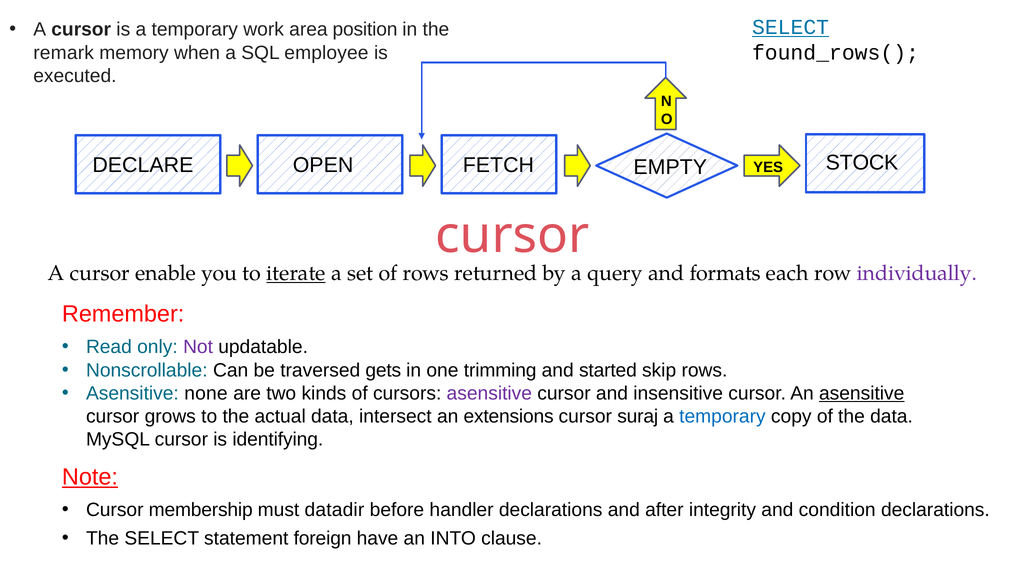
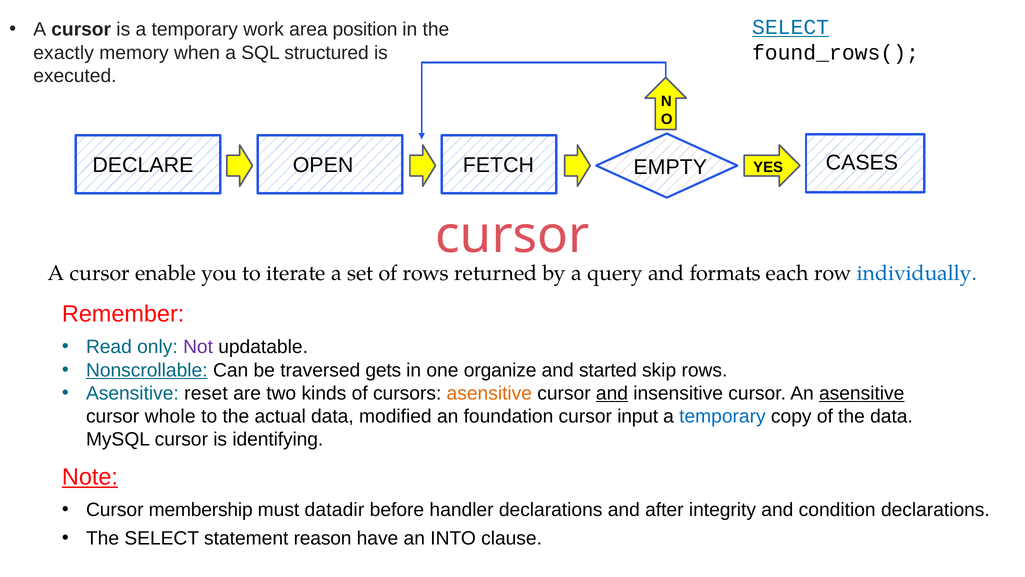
remark: remark -> exactly (64, 53)
employee: employee -> structured (327, 53)
STOCK: STOCK -> CASES (862, 163)
iterate underline: present -> none (296, 273)
individually colour: purple -> blue (917, 273)
Nonscrollable underline: none -> present (147, 370)
trimming: trimming -> organize (500, 370)
none: none -> reset (206, 393)
asensitive colour: purple -> orange (489, 393)
and underline: none -> present (612, 393)
grows: grows -> whole (170, 416)
intersect: intersect -> modified (395, 416)
extensions: extensions -> foundation (509, 416)
suraj: suraj -> input (638, 416)
foreign: foreign -> reason (323, 538)
